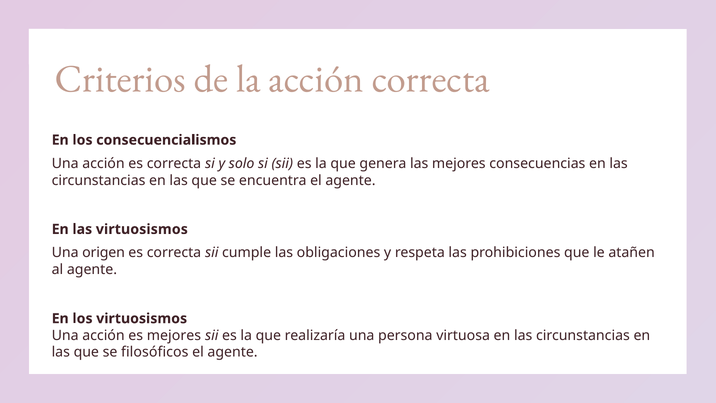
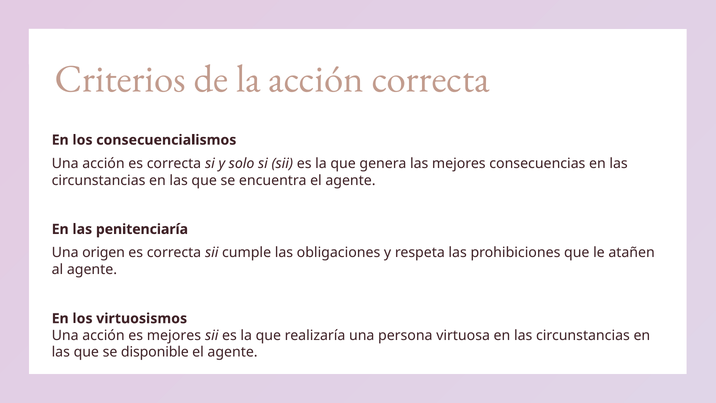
las virtuosismos: virtuosismos -> penitenciaría (142, 229)
filosóficos: filosóficos -> disponible (155, 352)
